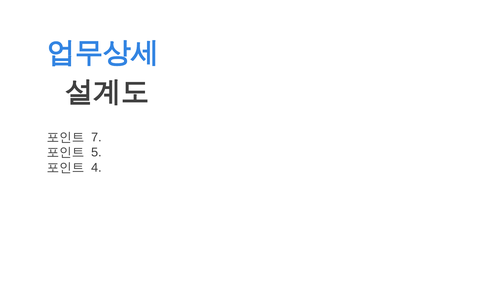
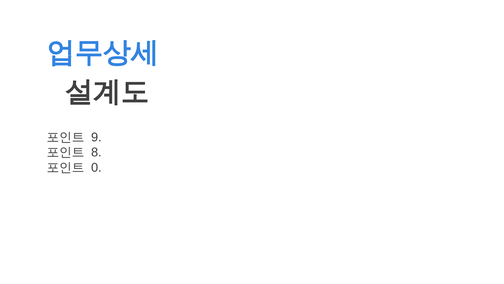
7: 7 -> 9 (96, 137)
5: 5 -> 8 (96, 152)
4: 4 -> 0 (96, 167)
